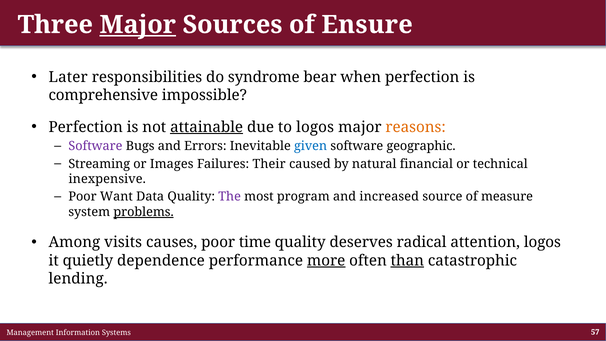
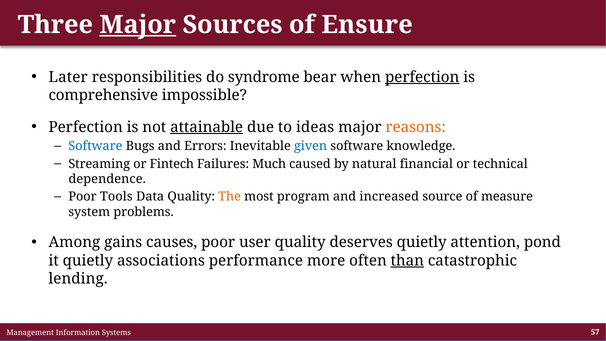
perfection underline: none -> present (422, 77)
to logos: logos -> ideas (315, 127)
Software colour: purple -> blue (95, 146)
geographic: geographic -> knowledge (421, 146)
Images: Images -> Fintech (172, 164)
Their: Their -> Much (269, 164)
inexpensive: inexpensive -> dependence (107, 179)
Want: Want -> Tools (116, 197)
The colour: purple -> orange (230, 197)
problems underline: present -> none (144, 212)
visits: visits -> gains (123, 242)
time: time -> user (255, 242)
deserves radical: radical -> quietly (422, 242)
attention logos: logos -> pond (542, 242)
dependence: dependence -> associations (161, 261)
more underline: present -> none (326, 261)
